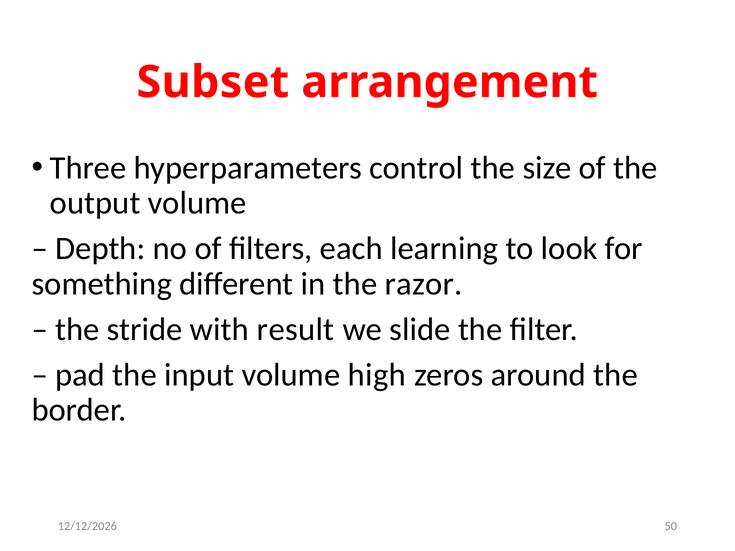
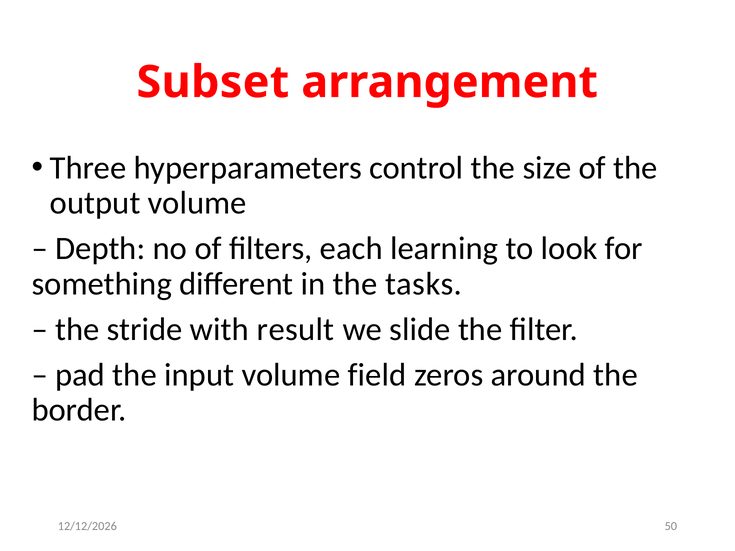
razor: razor -> tasks (424, 284)
high: high -> field (377, 375)
